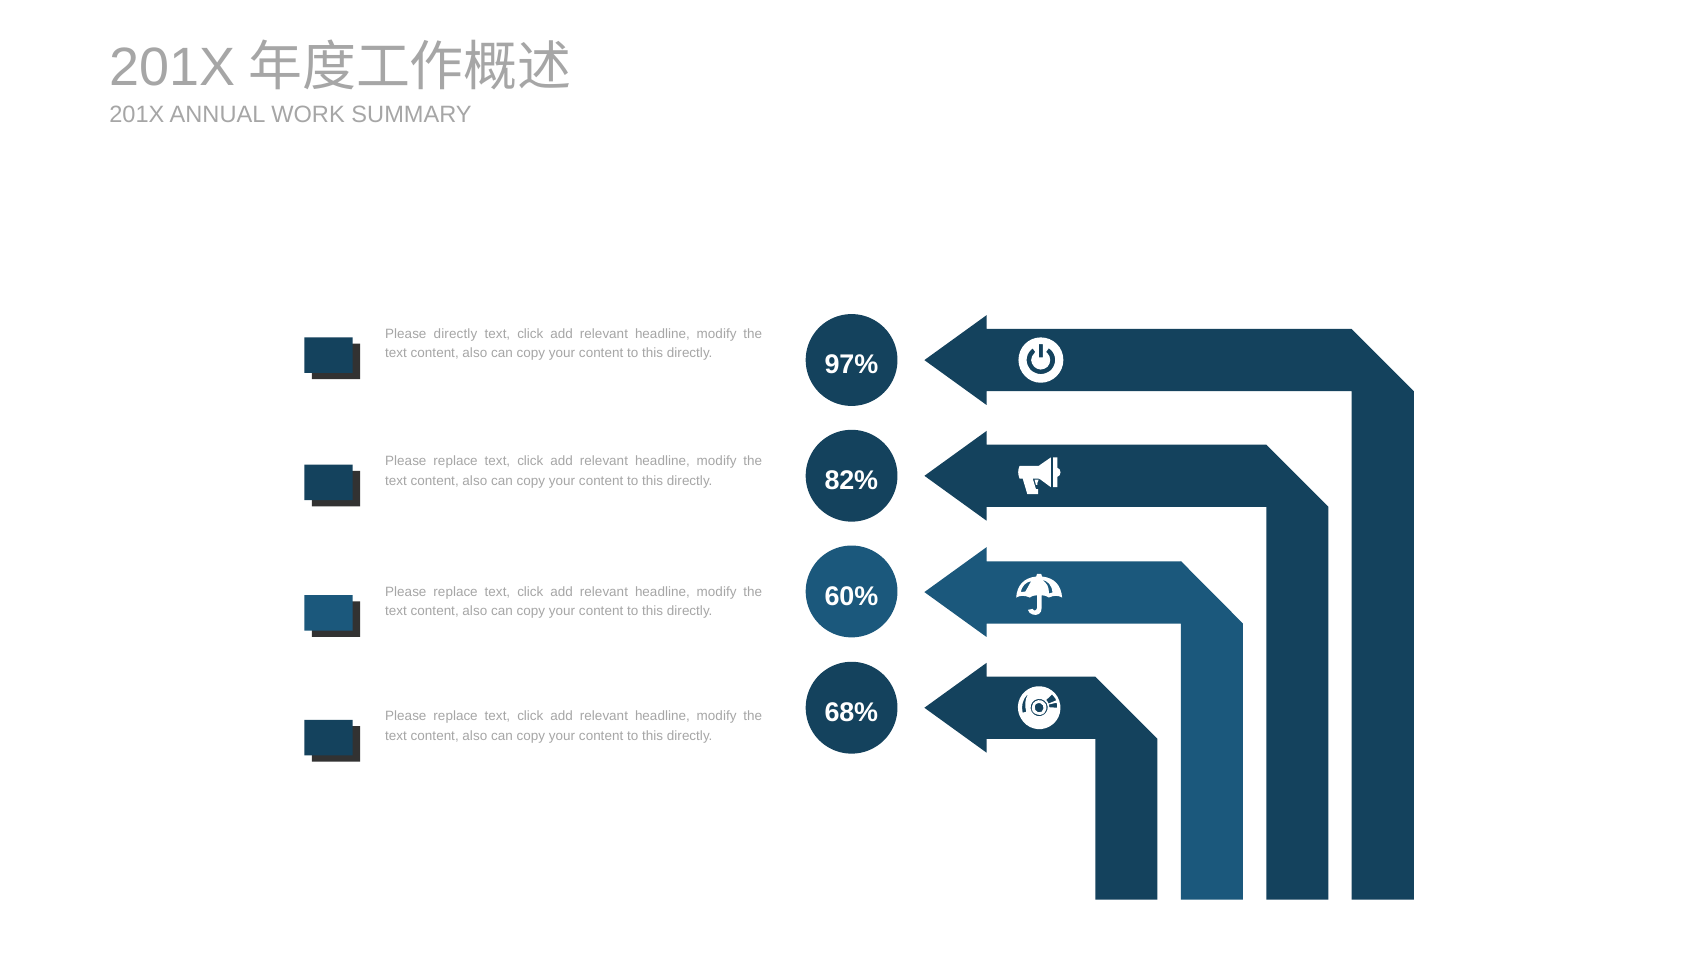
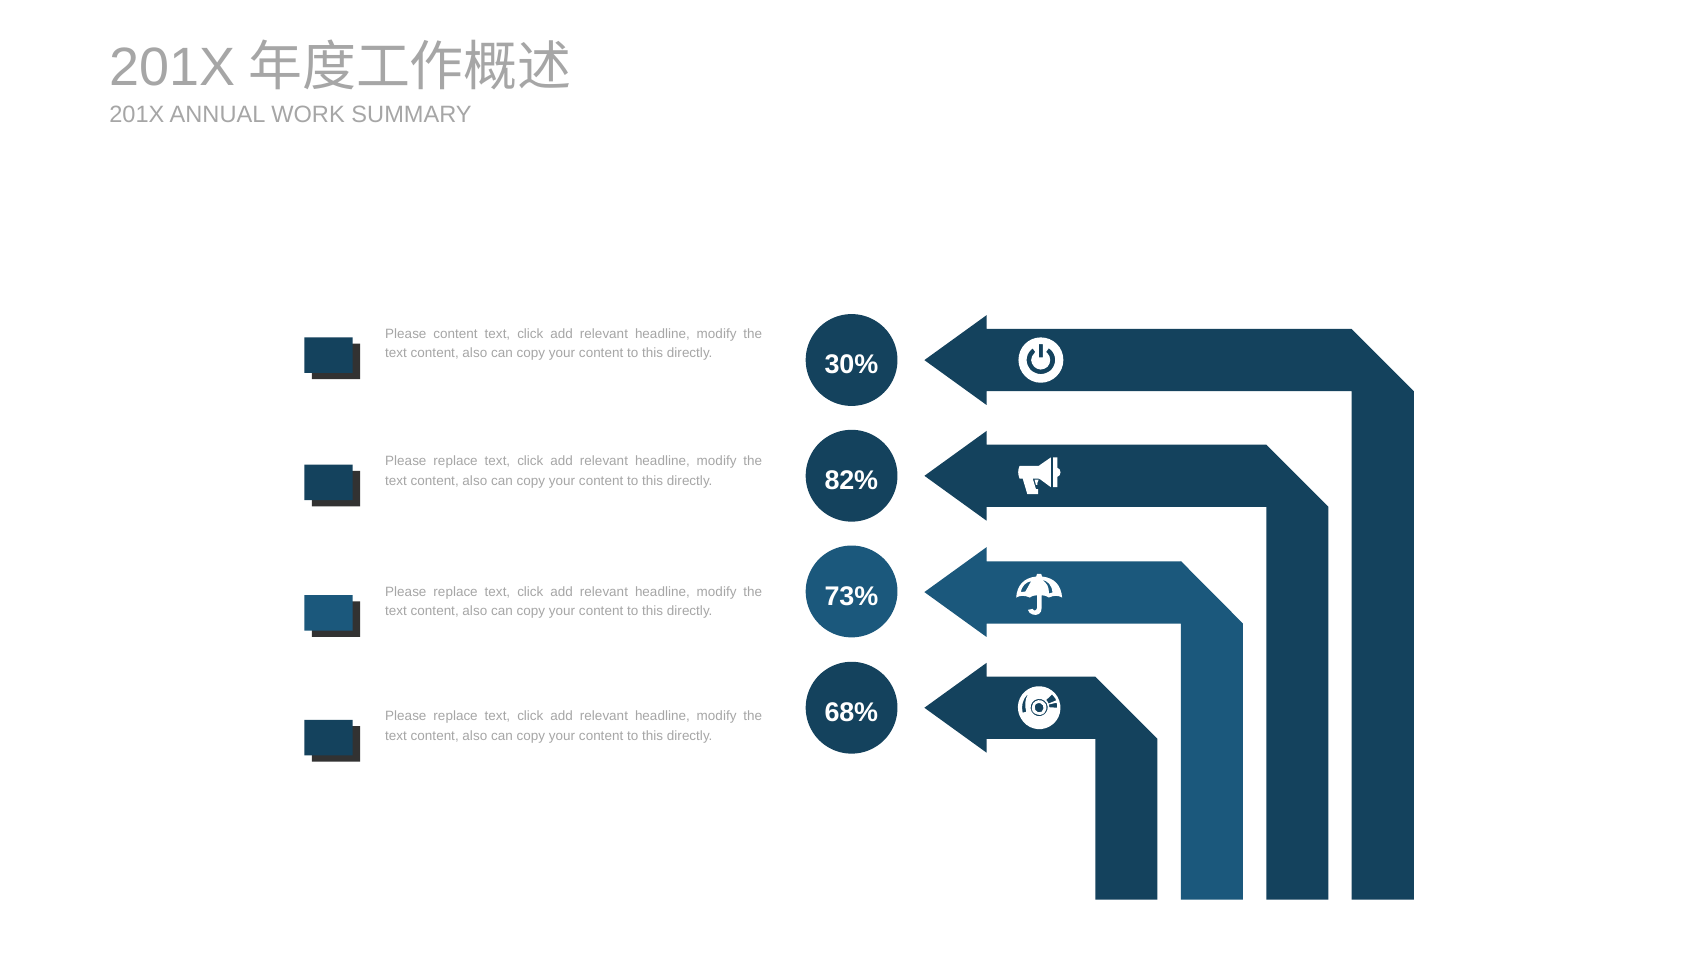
Please directly: directly -> content (456, 334)
97%: 97% -> 30% (851, 365)
60%: 60% -> 73% (851, 596)
